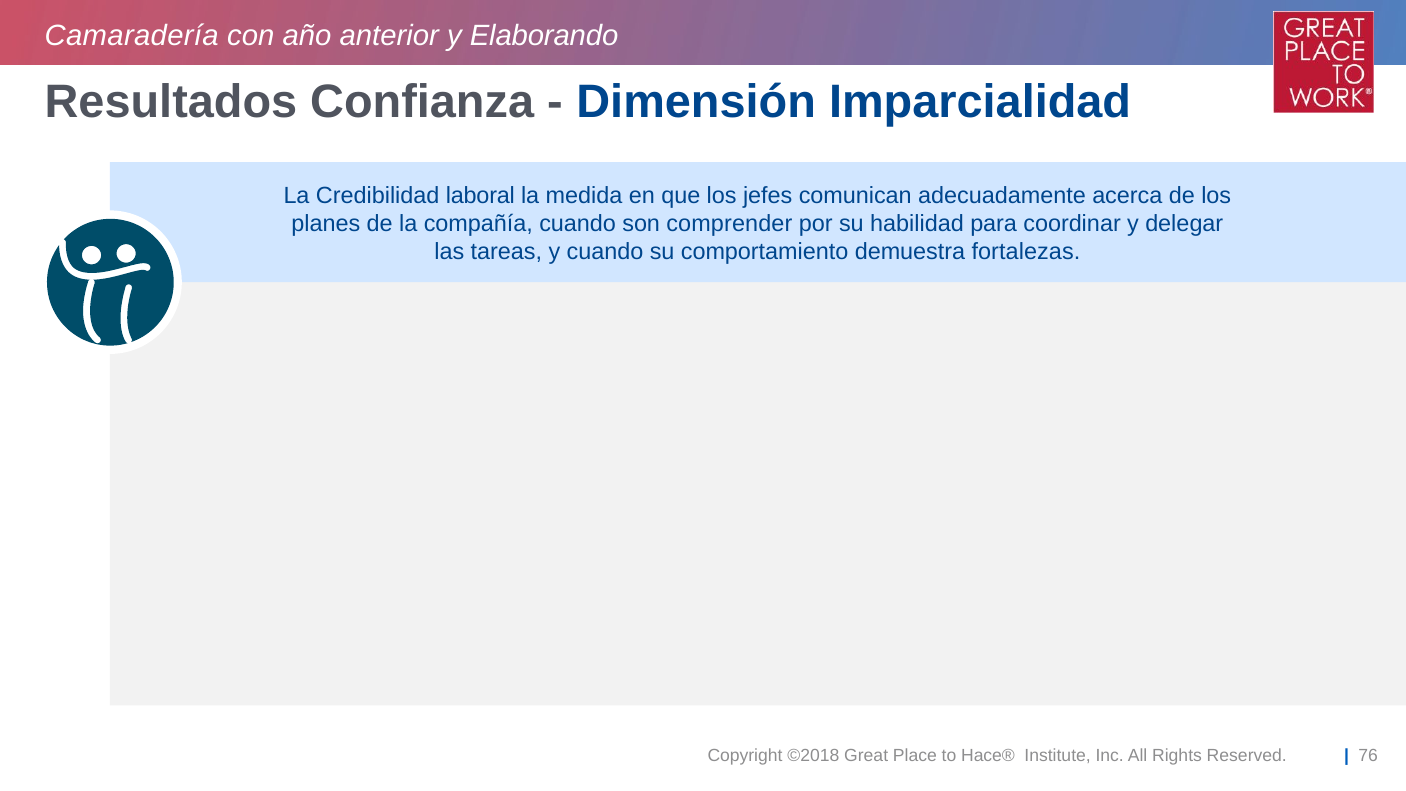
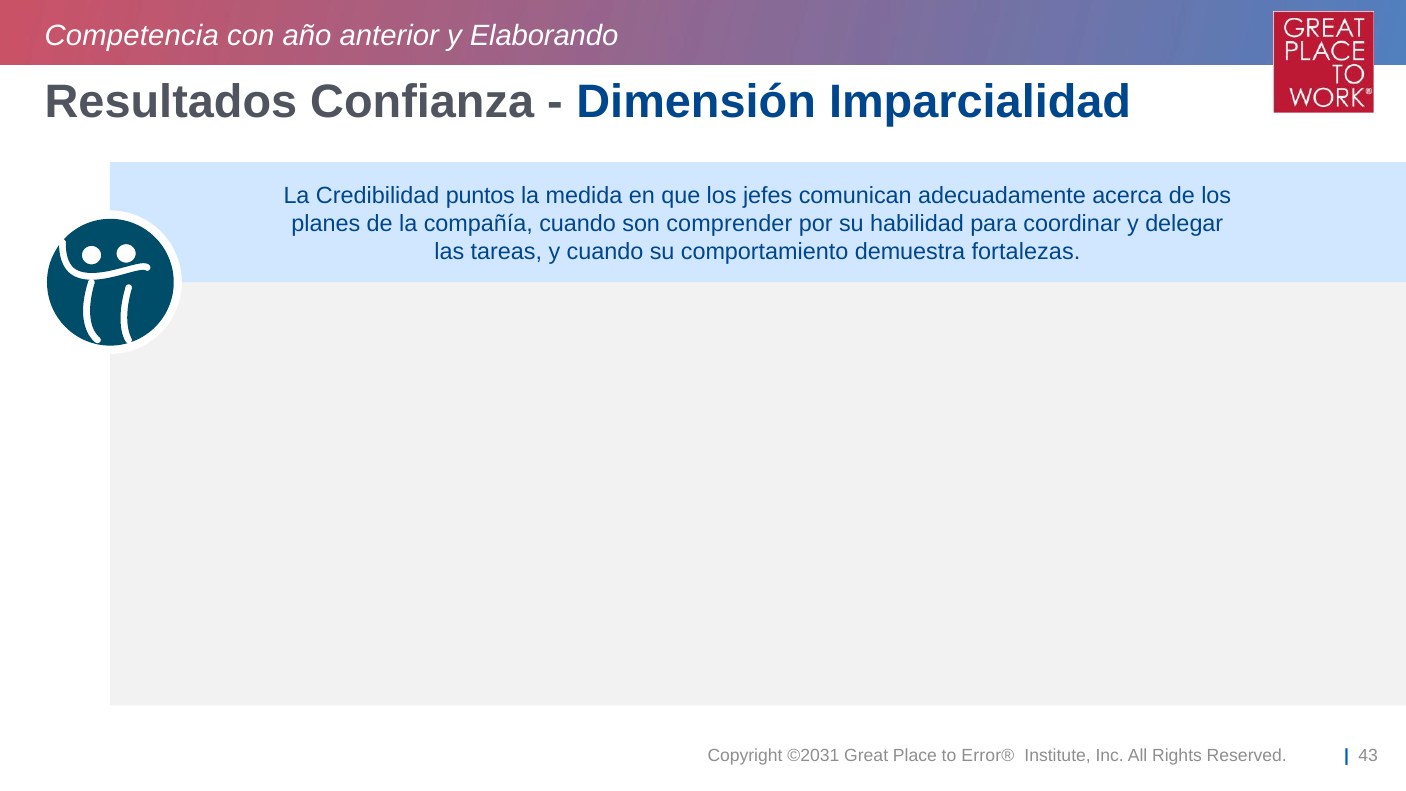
Camaradería: Camaradería -> Competencia (132, 36)
laboral: laboral -> puntos (480, 196)
©2018: ©2018 -> ©2031 (813, 755)
Hace®: Hace® -> Error® (988, 755)
76: 76 -> 43 (1368, 755)
